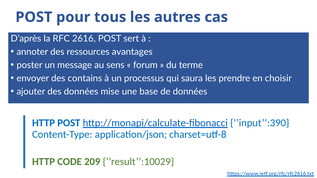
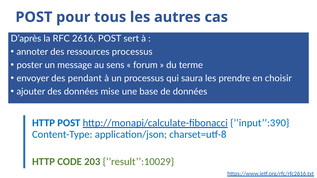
ressources avantages: avantages -> processus (132, 52)
contains: contains -> pendant (85, 78)
209: 209 -> 203 (92, 162)
